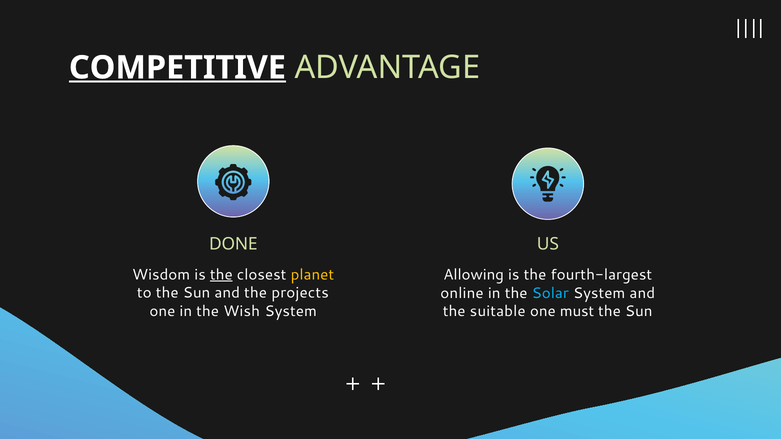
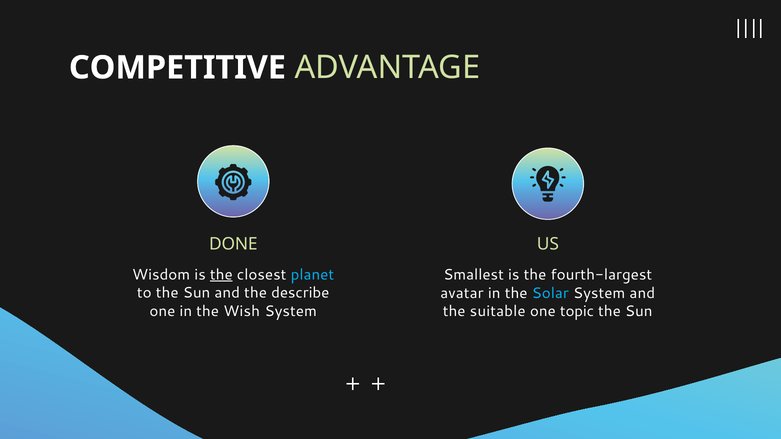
COMPETITIVE underline: present -> none (177, 68)
planet colour: yellow -> light blue (312, 275)
Allowing: Allowing -> Smallest (474, 275)
projects: projects -> describe (300, 293)
online: online -> avatar (462, 293)
must: must -> topic (577, 312)
